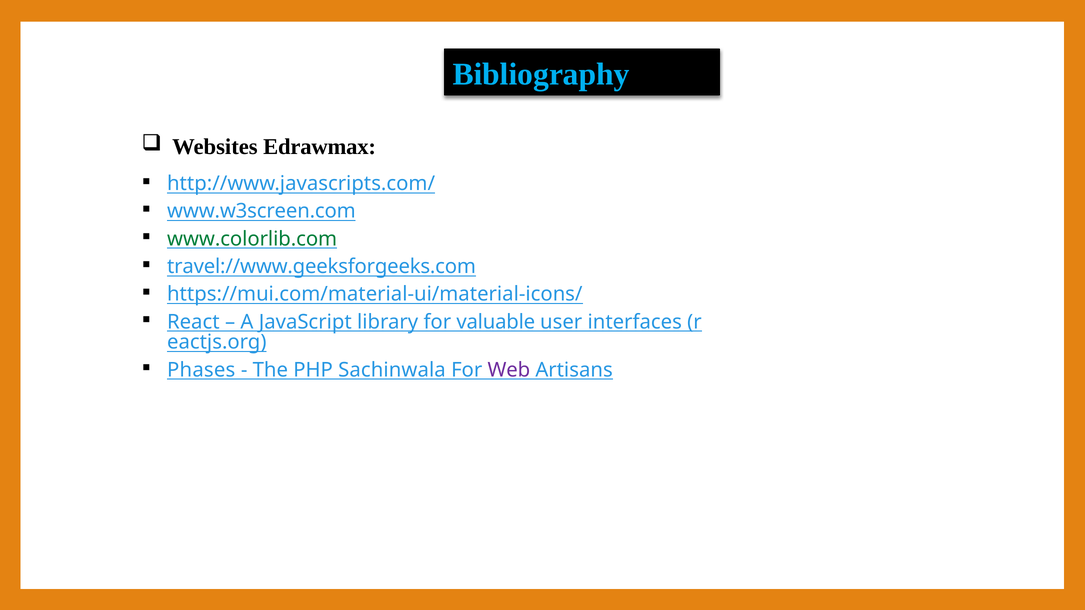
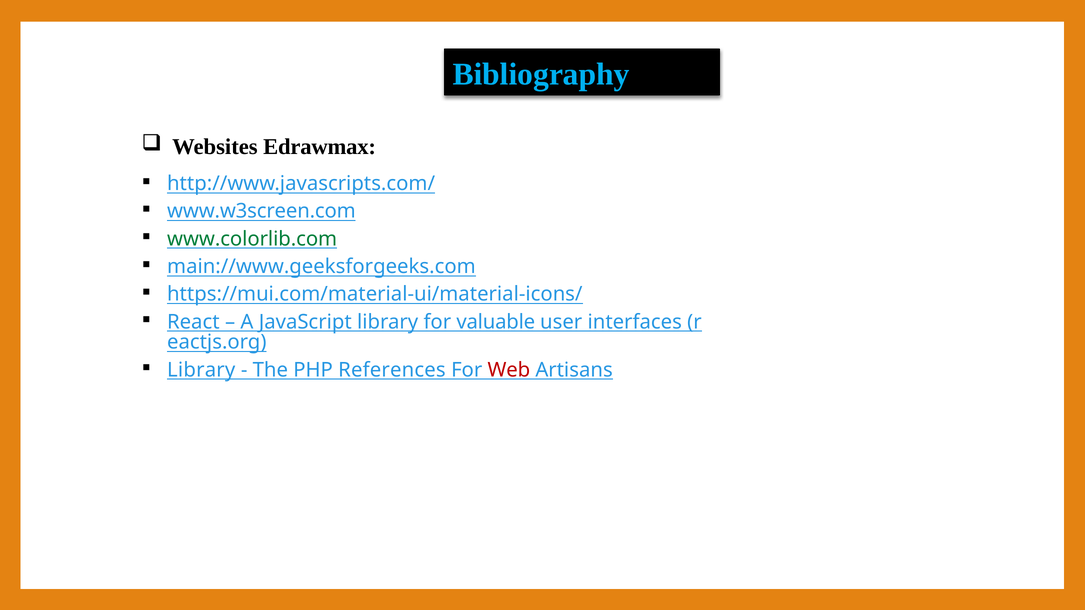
travel://www.geeksforgeeks.com: travel://www.geeksforgeeks.com -> main://www.geeksforgeeks.com (321, 267)
Phases: Phases -> Library (201, 370)
Sachinwala: Sachinwala -> References (392, 370)
Web colour: purple -> red (509, 370)
